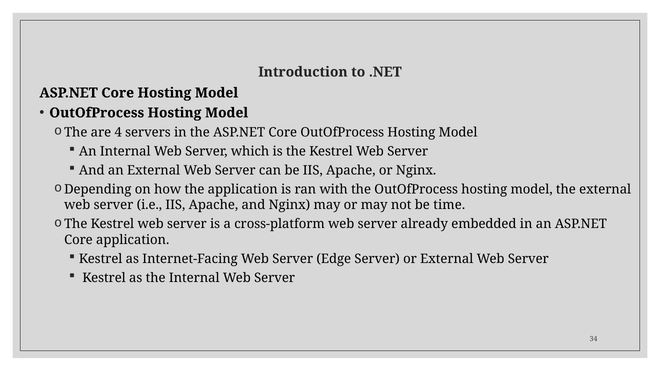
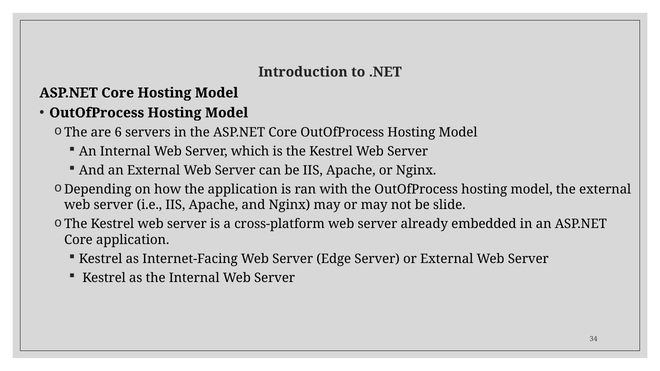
4: 4 -> 6 (118, 132)
time: time -> slide (449, 205)
